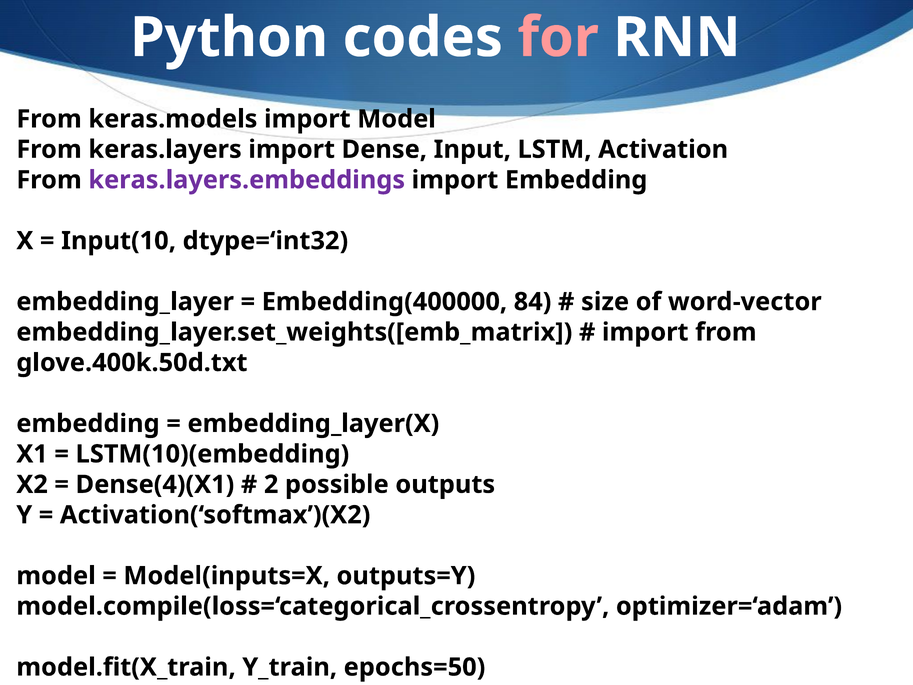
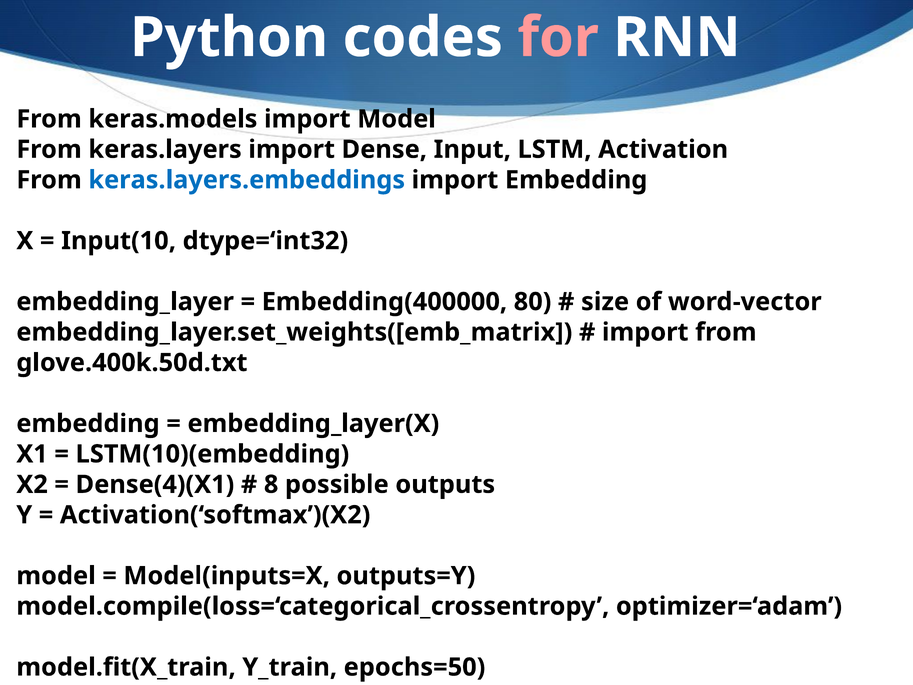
keras.layers.embeddings colour: purple -> blue (247, 180)
84: 84 -> 80 (533, 302)
2: 2 -> 8 (271, 484)
